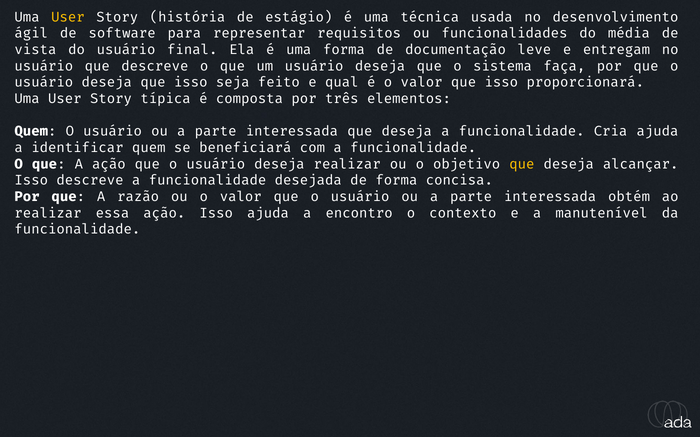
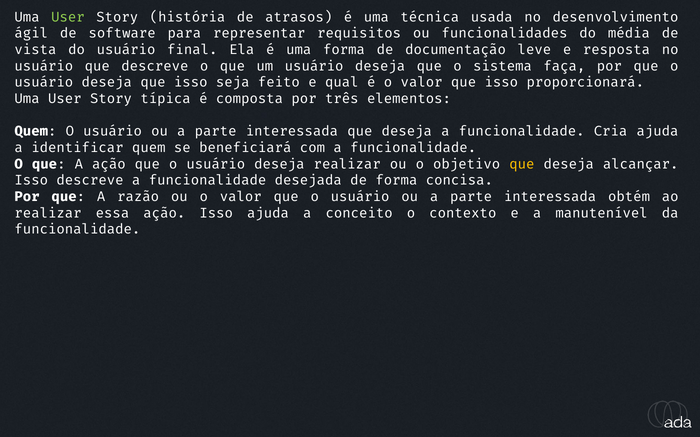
User colour: yellow -> light green (68, 17)
estágio: estágio -> atrasos (299, 17)
entregam: entregam -> resposta (616, 50)
encontro: encontro -> conceito (359, 213)
